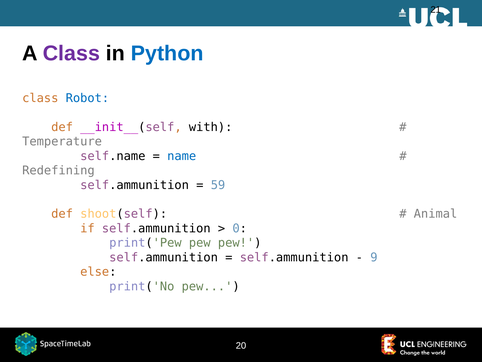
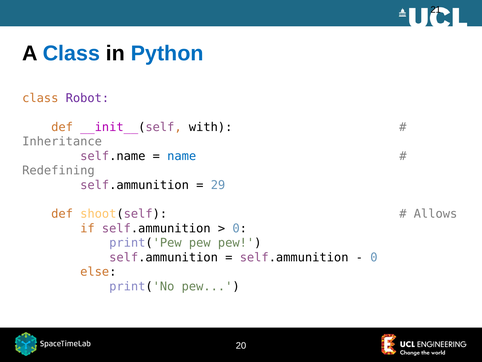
Class colour: purple -> blue (71, 53)
Robot colour: blue -> purple (87, 98)
Temperature: Temperature -> Inheritance (62, 141)
59: 59 -> 29 (218, 185)
Animal: Animal -> Allows (436, 214)
9: 9 -> 0 (374, 257)
